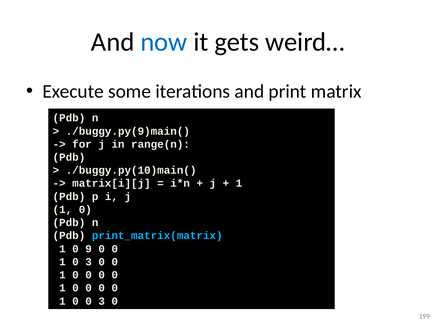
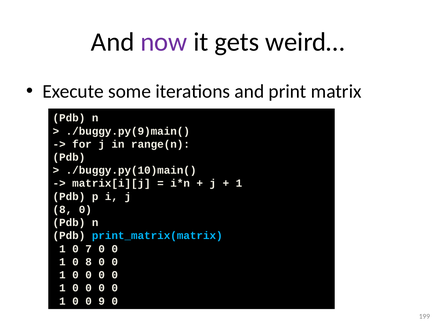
now colour: blue -> purple (164, 42)
1: 1 -> 8 (62, 210)
9: 9 -> 7 (89, 249)
1 0 3: 3 -> 8 (89, 262)
0 0 3: 3 -> 9 (102, 301)
